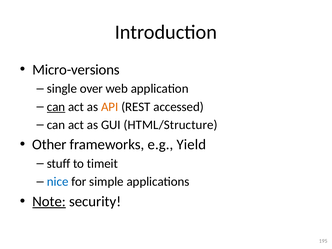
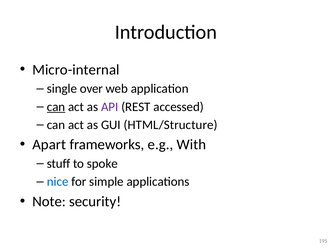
Micro-versions: Micro-versions -> Micro-internal (76, 70)
API colour: orange -> purple (110, 107)
Other: Other -> Apart (49, 145)
Yield: Yield -> With (191, 145)
timeit: timeit -> spoke (102, 164)
Note underline: present -> none (49, 201)
